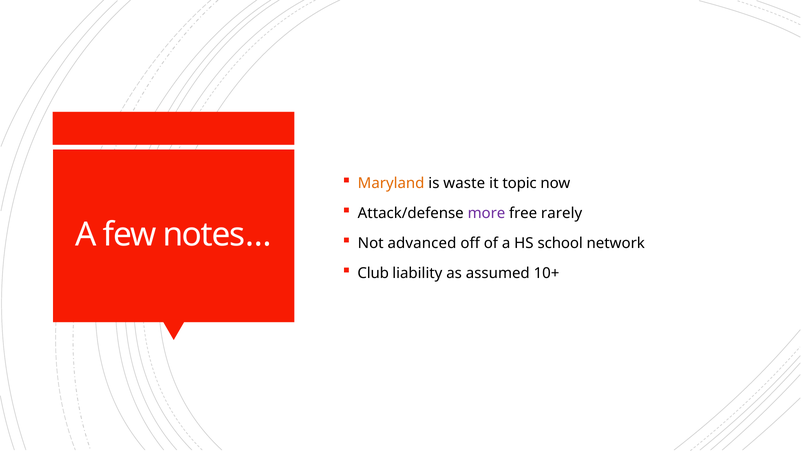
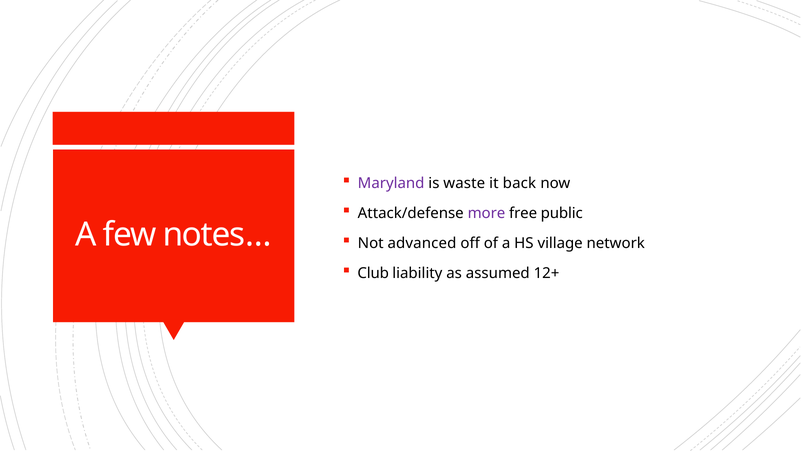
Maryland colour: orange -> purple (391, 183)
topic: topic -> back (519, 183)
rarely: rarely -> public (562, 213)
school: school -> village (560, 243)
10+: 10+ -> 12+ (547, 273)
